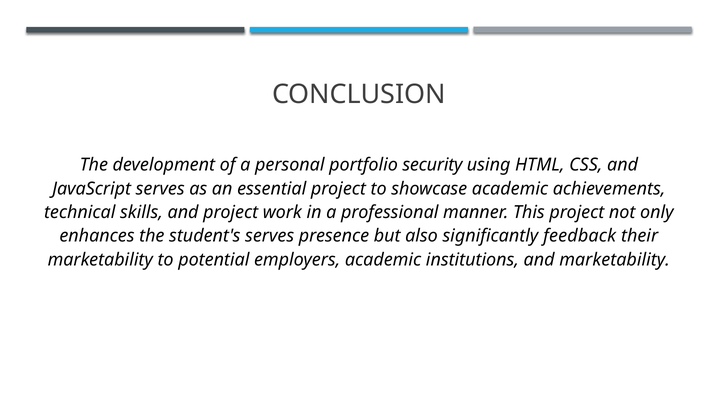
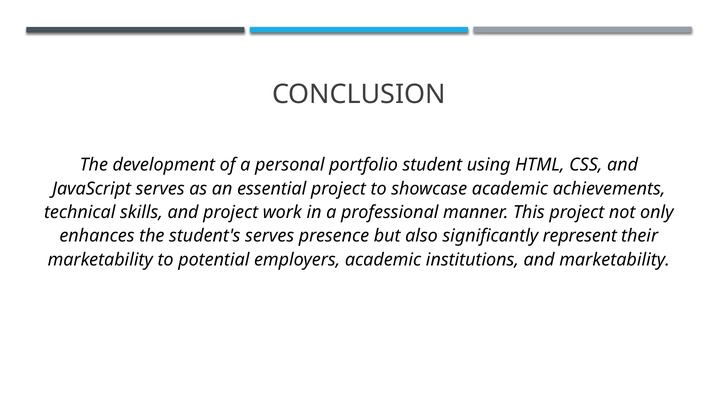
security: security -> student (432, 165)
feedback: feedback -> represent (580, 236)
